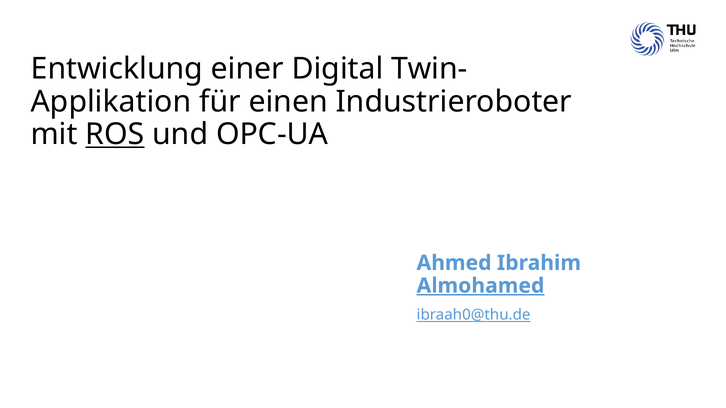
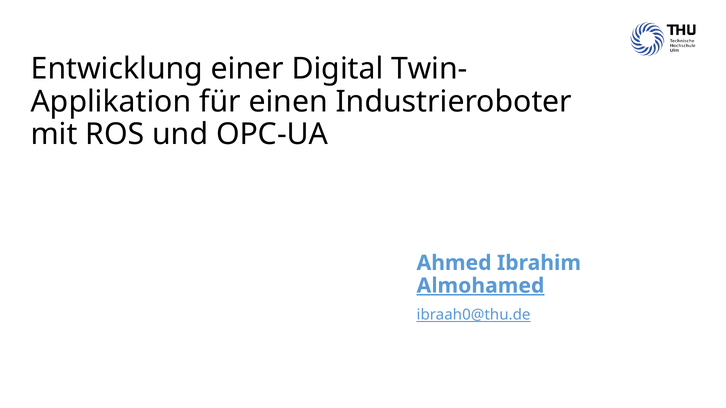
ROS underline: present -> none (115, 134)
